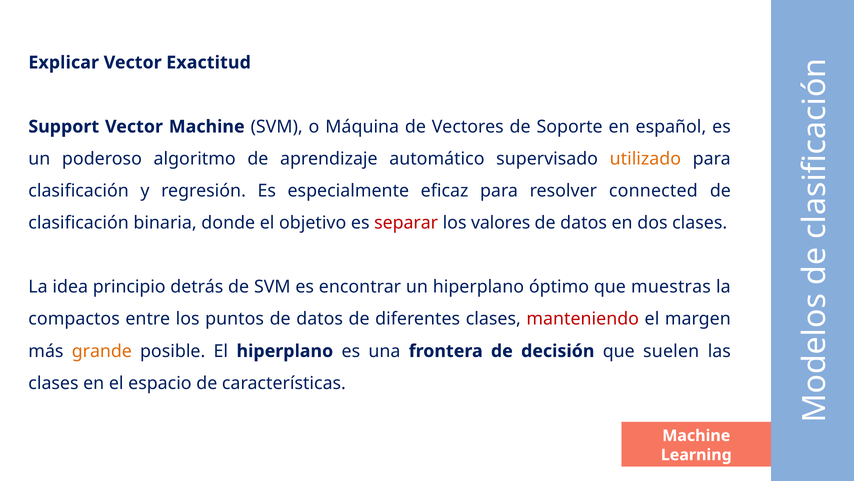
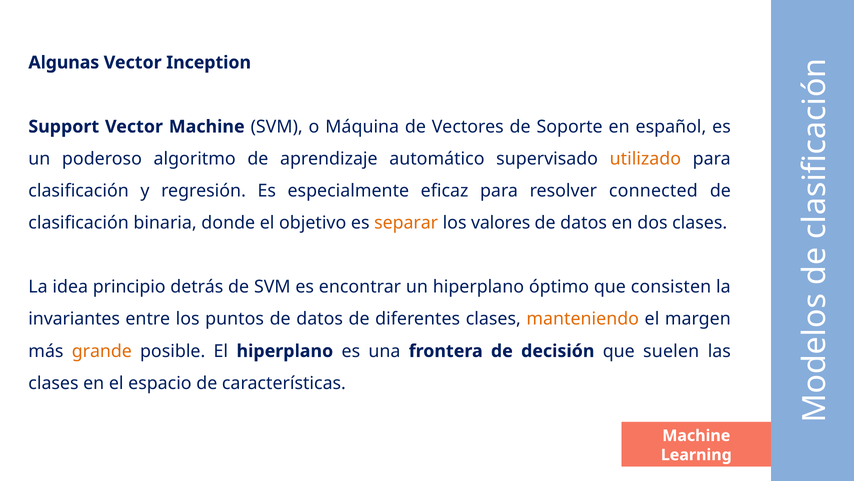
Explicar: Explicar -> Algunas (64, 62)
Exactitud: Exactitud -> Inception (209, 62)
separar colour: red -> orange (406, 223)
muestras: muestras -> consisten (671, 287)
compactos: compactos -> invariantes (74, 319)
manteniendo colour: red -> orange (583, 319)
